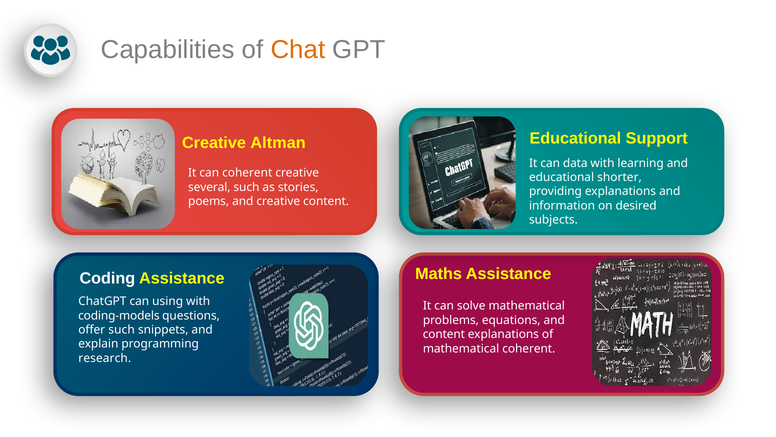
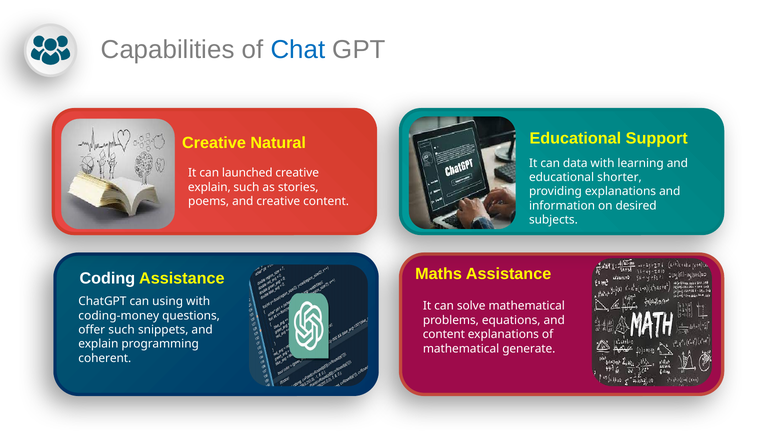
Chat colour: orange -> blue (298, 50)
Altman: Altman -> Natural (278, 143)
can coherent: coherent -> launched (247, 173)
several: several -> explain (209, 187)
coding-models: coding-models -> coding-money (119, 315)
mathematical coherent: coherent -> generate (529, 348)
research: research -> coherent (105, 358)
